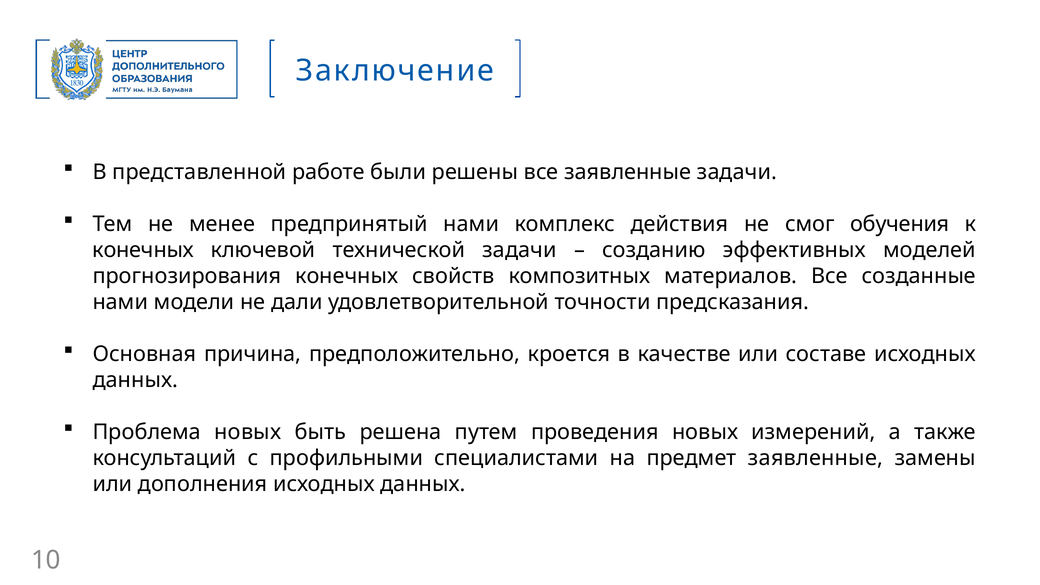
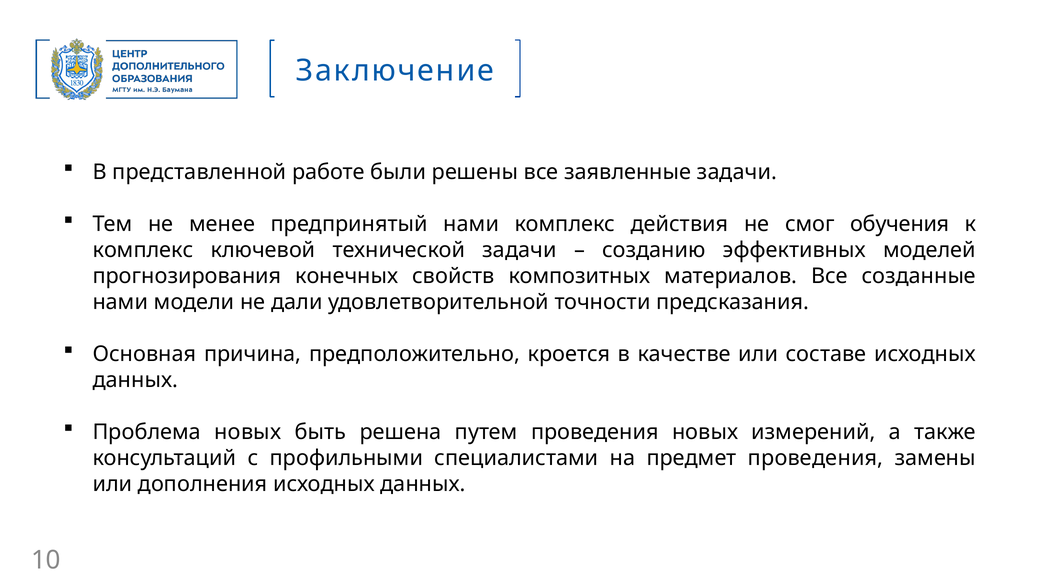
конечных: конечных -> комплекс (143, 250)
предмет заявленные: заявленные -> проведения (816, 458)
